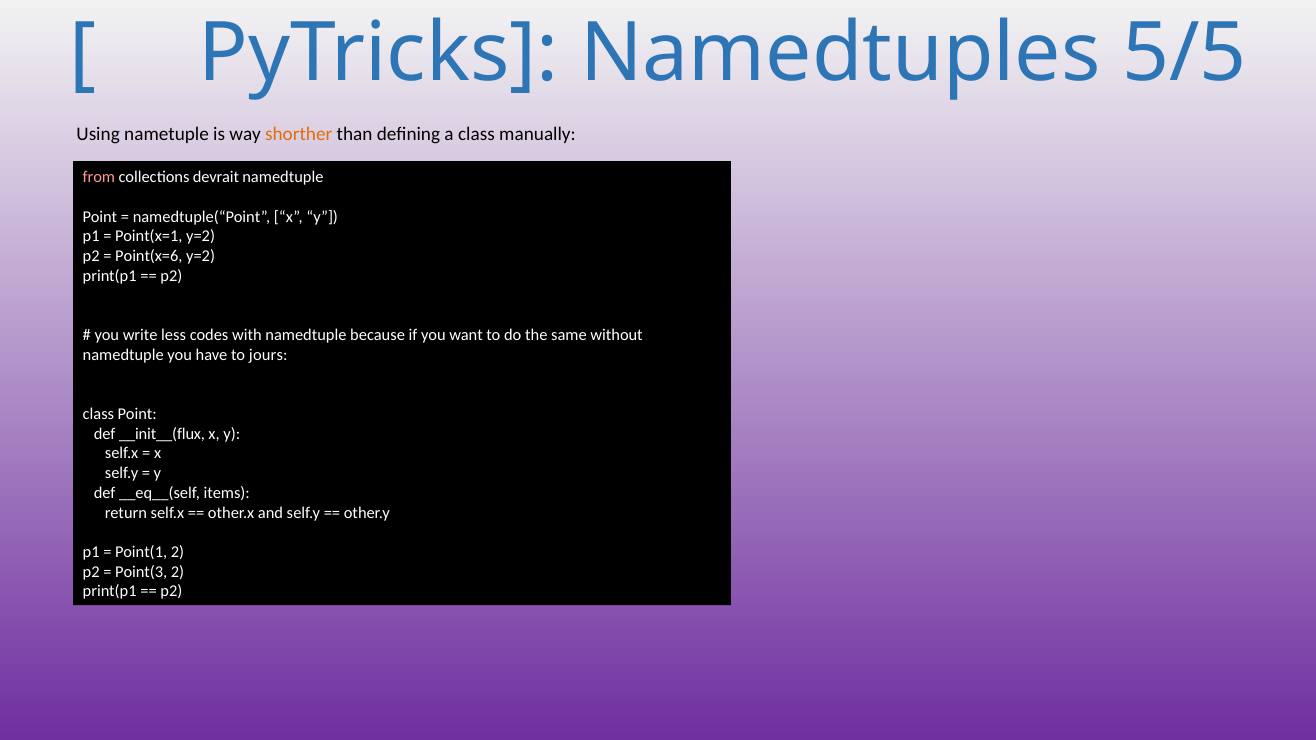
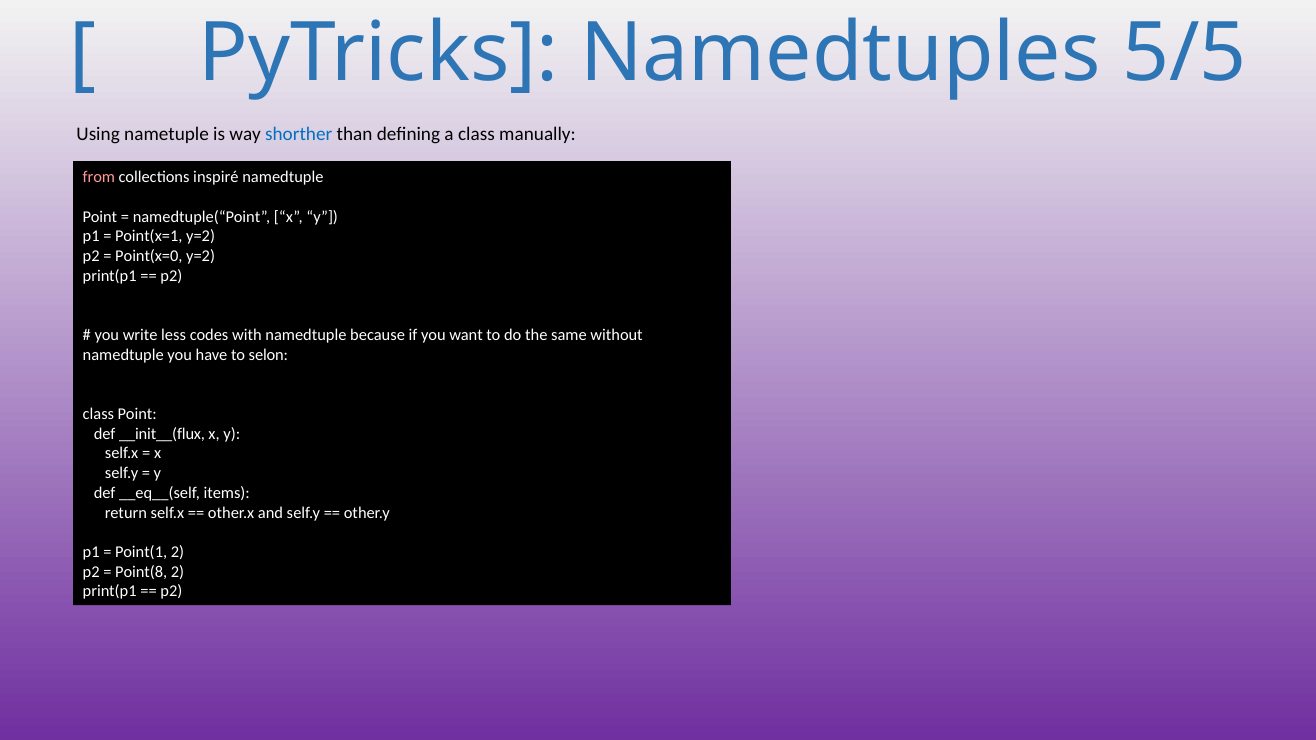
shorther colour: orange -> blue (299, 134)
devrait: devrait -> inspiré (216, 177)
Point(x=6: Point(x=6 -> Point(x=0 (149, 256)
jours: jours -> selon (268, 355)
Point(3: Point(3 -> Point(8 (141, 572)
